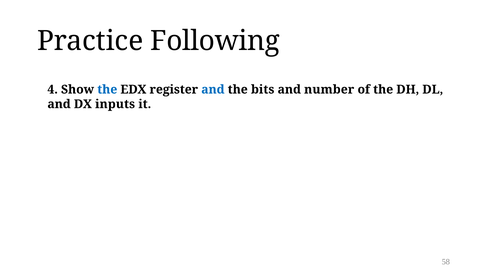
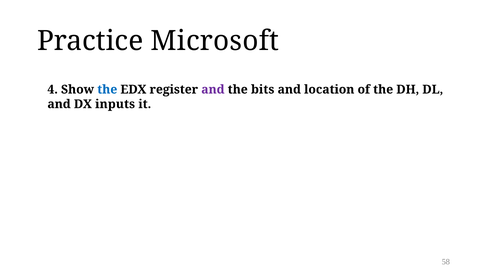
Following: Following -> Microsoft (215, 41)
and colour: blue -> purple (213, 89)
number: number -> location (329, 89)
